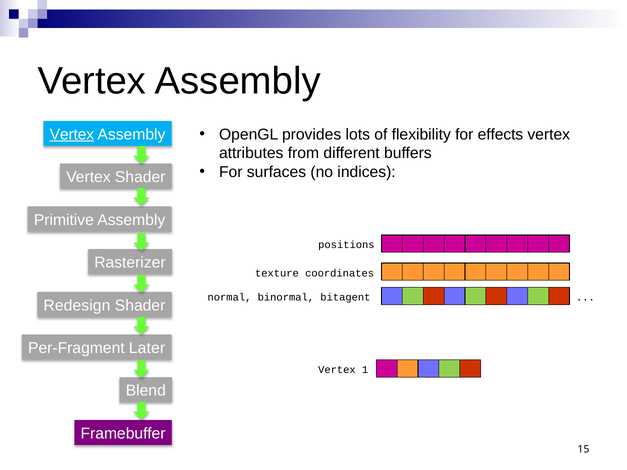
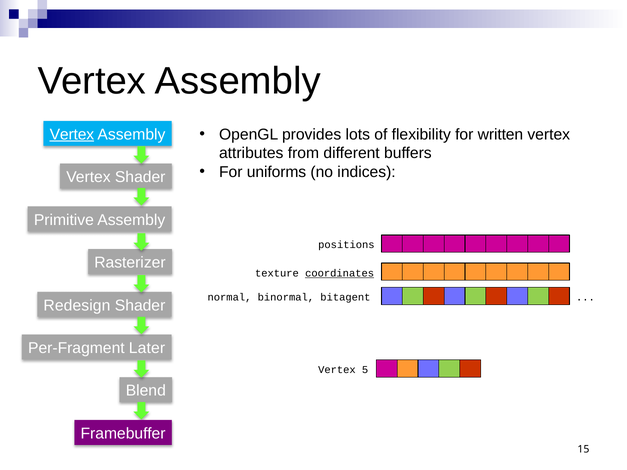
effects: effects -> written (500, 135)
surfaces: surfaces -> uniforms (277, 172)
coordinates underline: none -> present (340, 273)
1: 1 -> 5 (365, 370)
